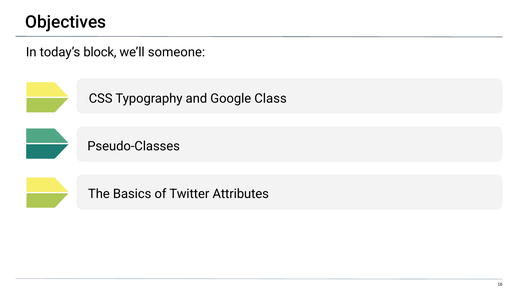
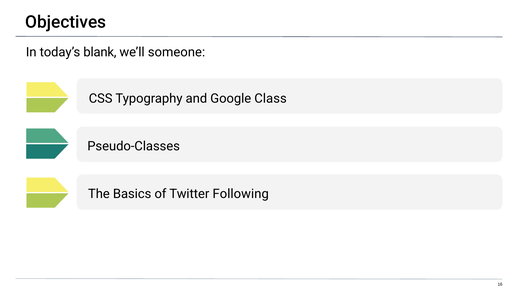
block: block -> blank (100, 52)
Attributes: Attributes -> Following (241, 194)
